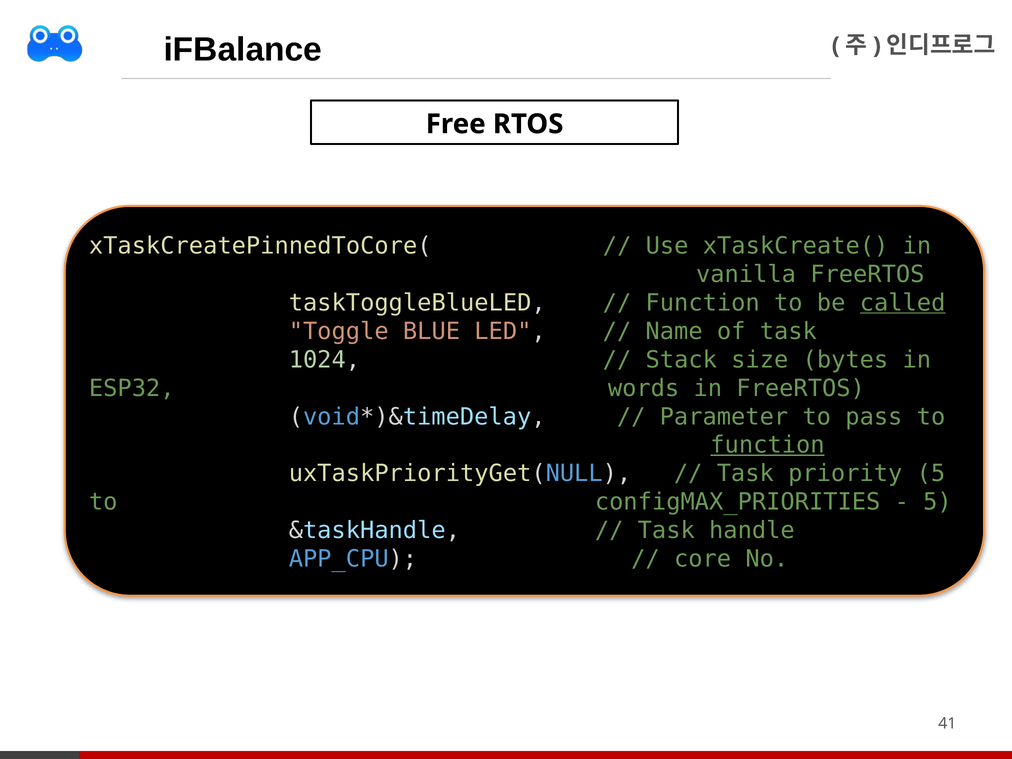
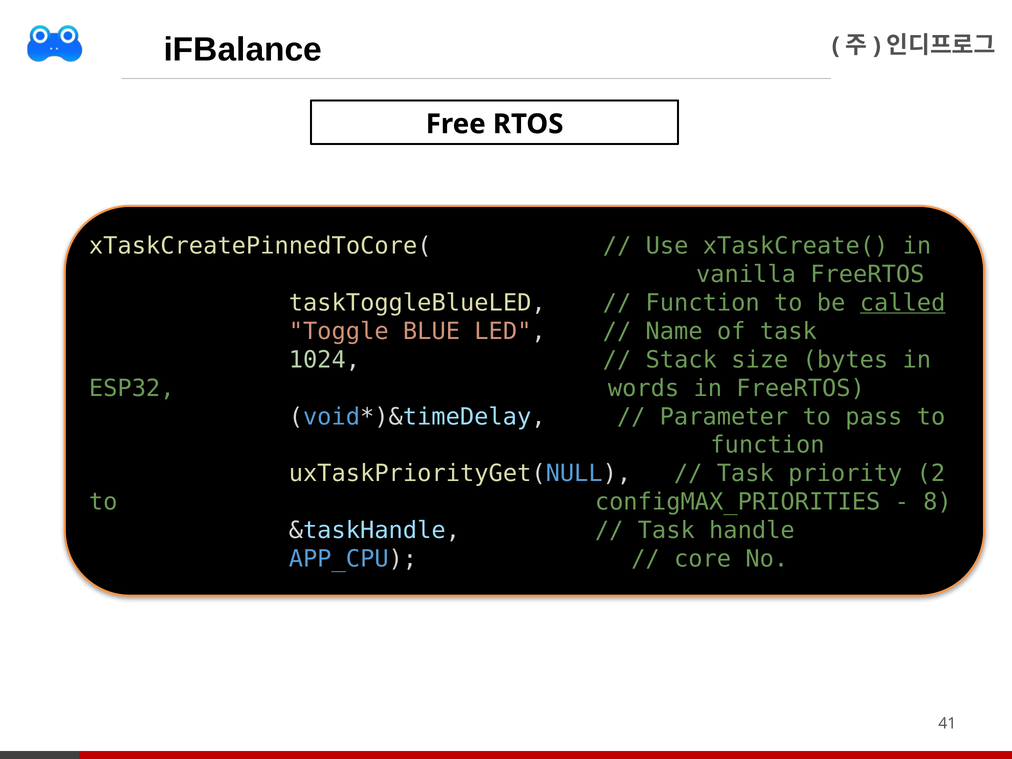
function underline: present -> none (767, 445)
priority 5: 5 -> 2 (931, 474)
5: 5 -> 8 (938, 502)
